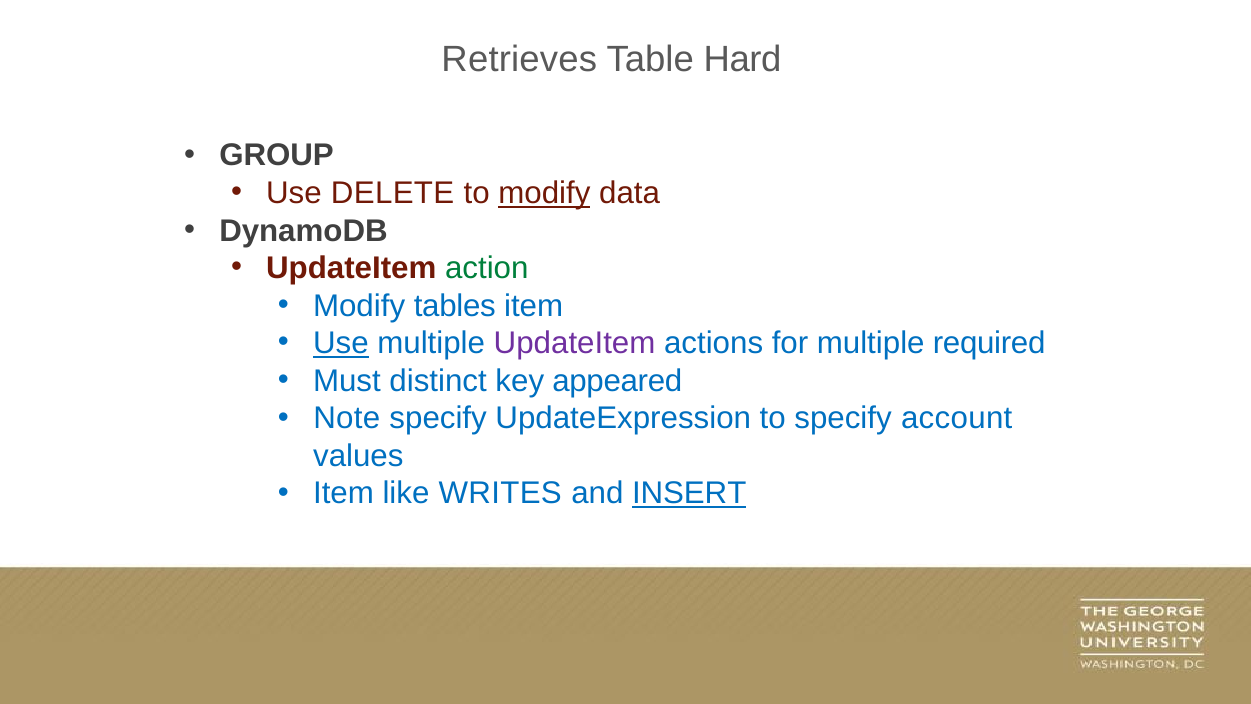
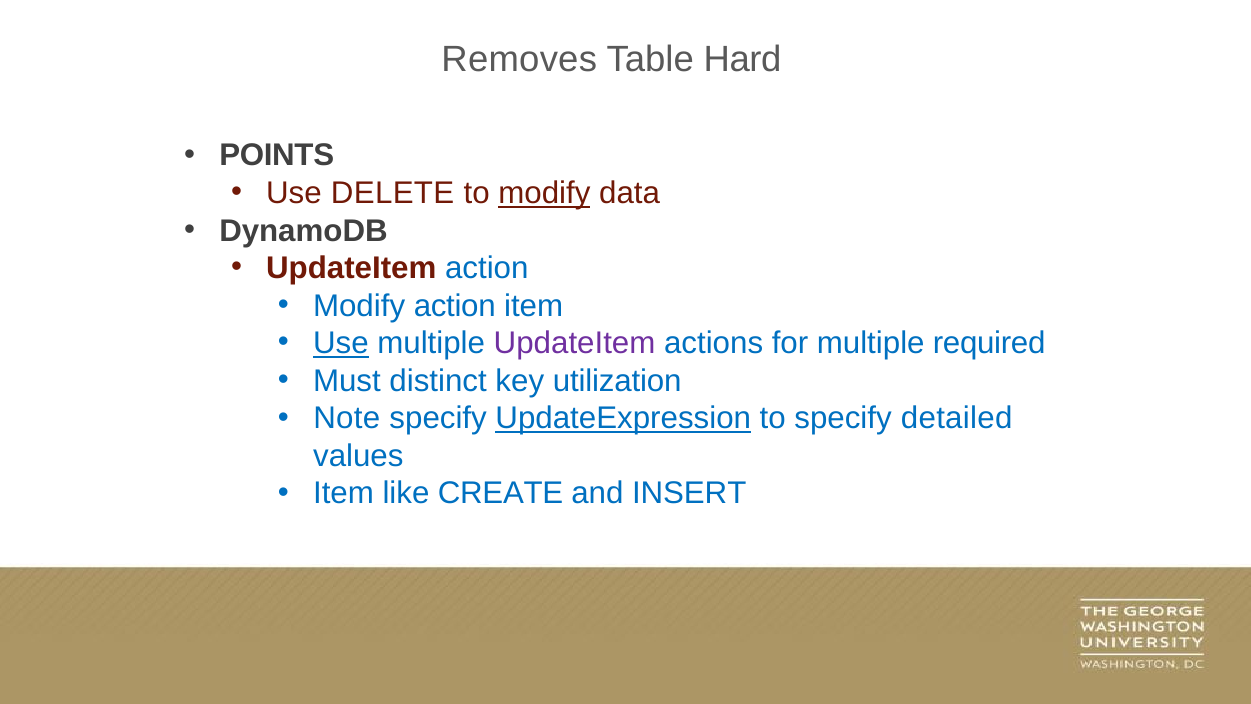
Retrieves: Retrieves -> Removes (519, 59)
GROUP: GROUP -> POINTS (277, 156)
action colour: green -> blue (487, 268)
Modify tables: tables -> action (455, 306)
appeared: appeared -> utilization (617, 381)
UpdateExpression underline: none -> present (623, 418)
account: account -> detailed (957, 418)
WRITES: WRITES -> CREATE (501, 493)
INSERT underline: present -> none (689, 493)
